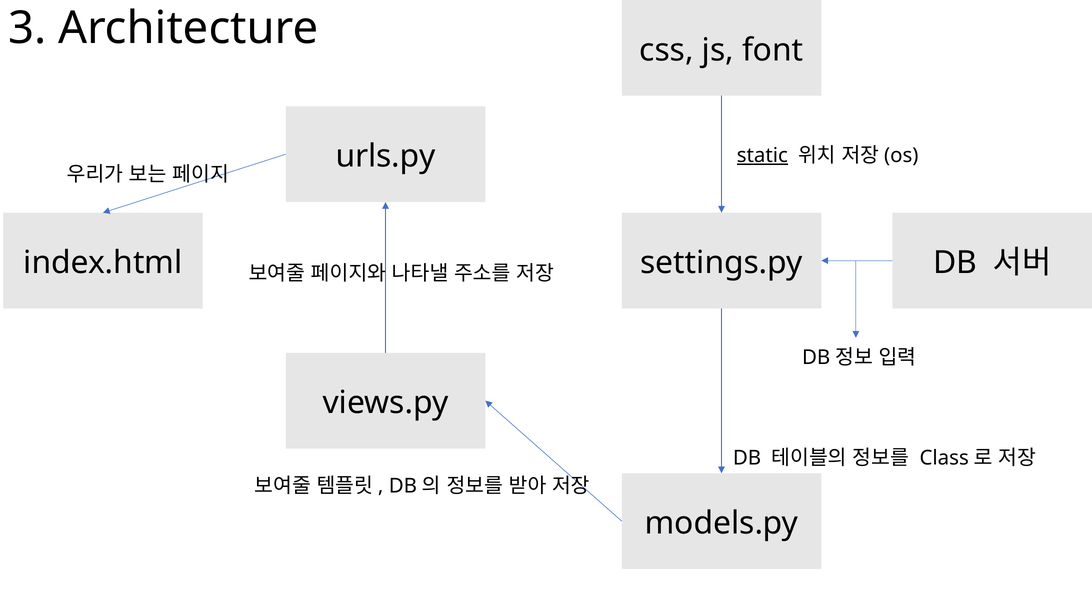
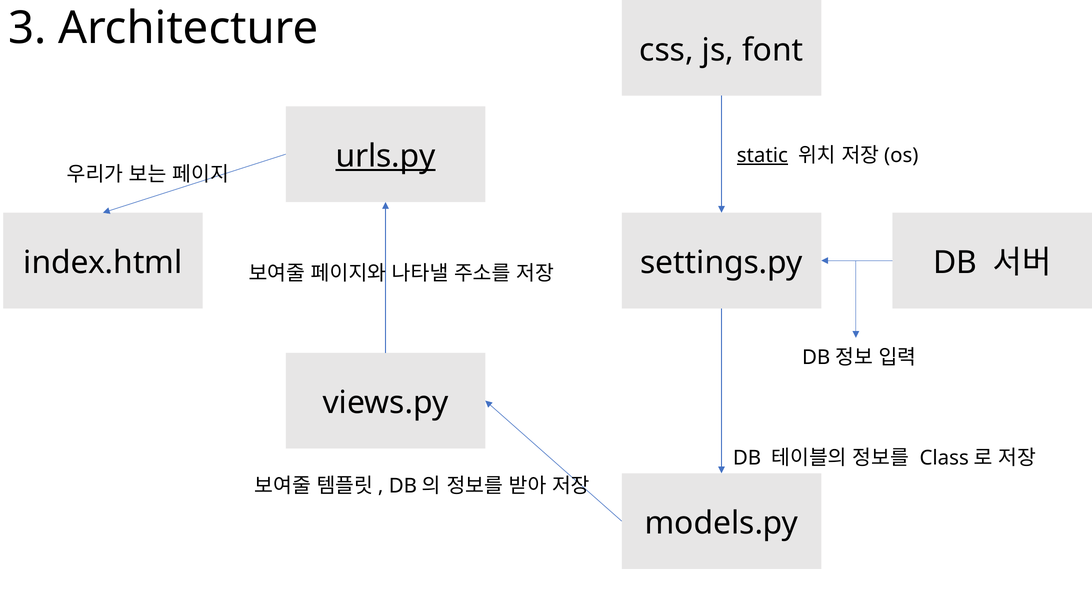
urls.py underline: none -> present (386, 156)
